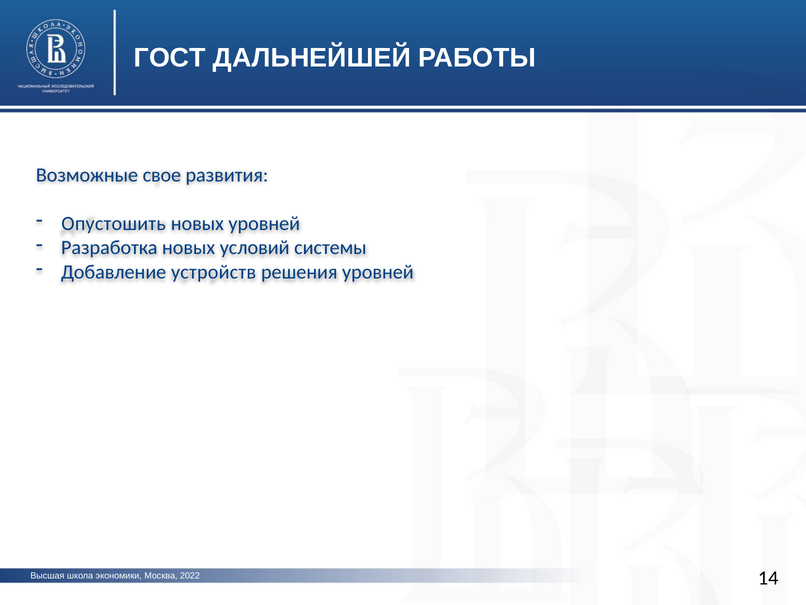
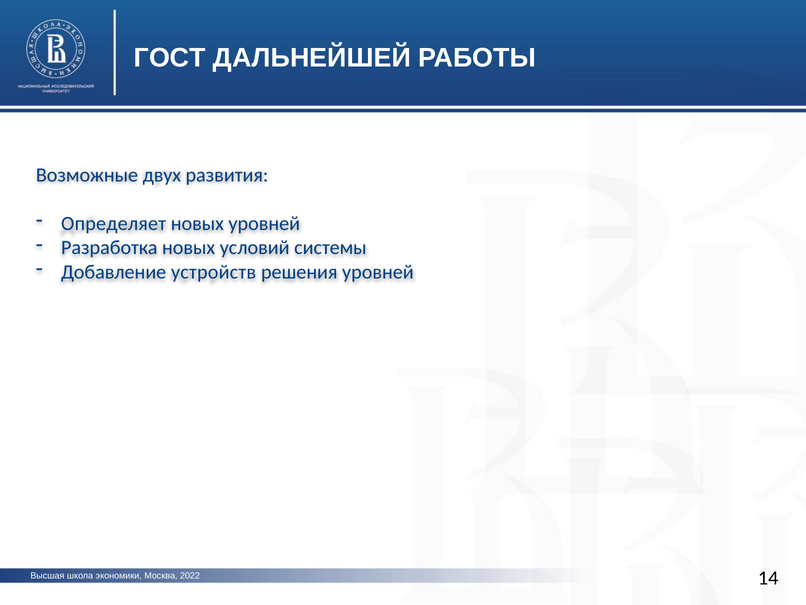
свое: свое -> двух (162, 175)
Опустошить: Опустошить -> Определяет (114, 223)
